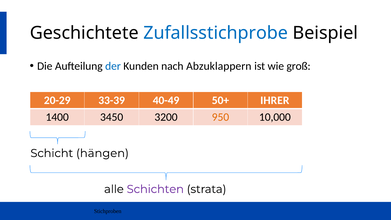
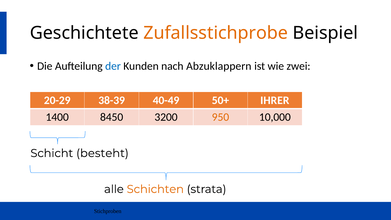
Zufallsstichprobe colour: blue -> orange (216, 33)
groß: groß -> zwei (299, 66)
33-39: 33-39 -> 38-39 (112, 100)
3450: 3450 -> 8450 (112, 117)
hängen: hängen -> besteht (102, 153)
Schichten colour: purple -> orange (155, 189)
